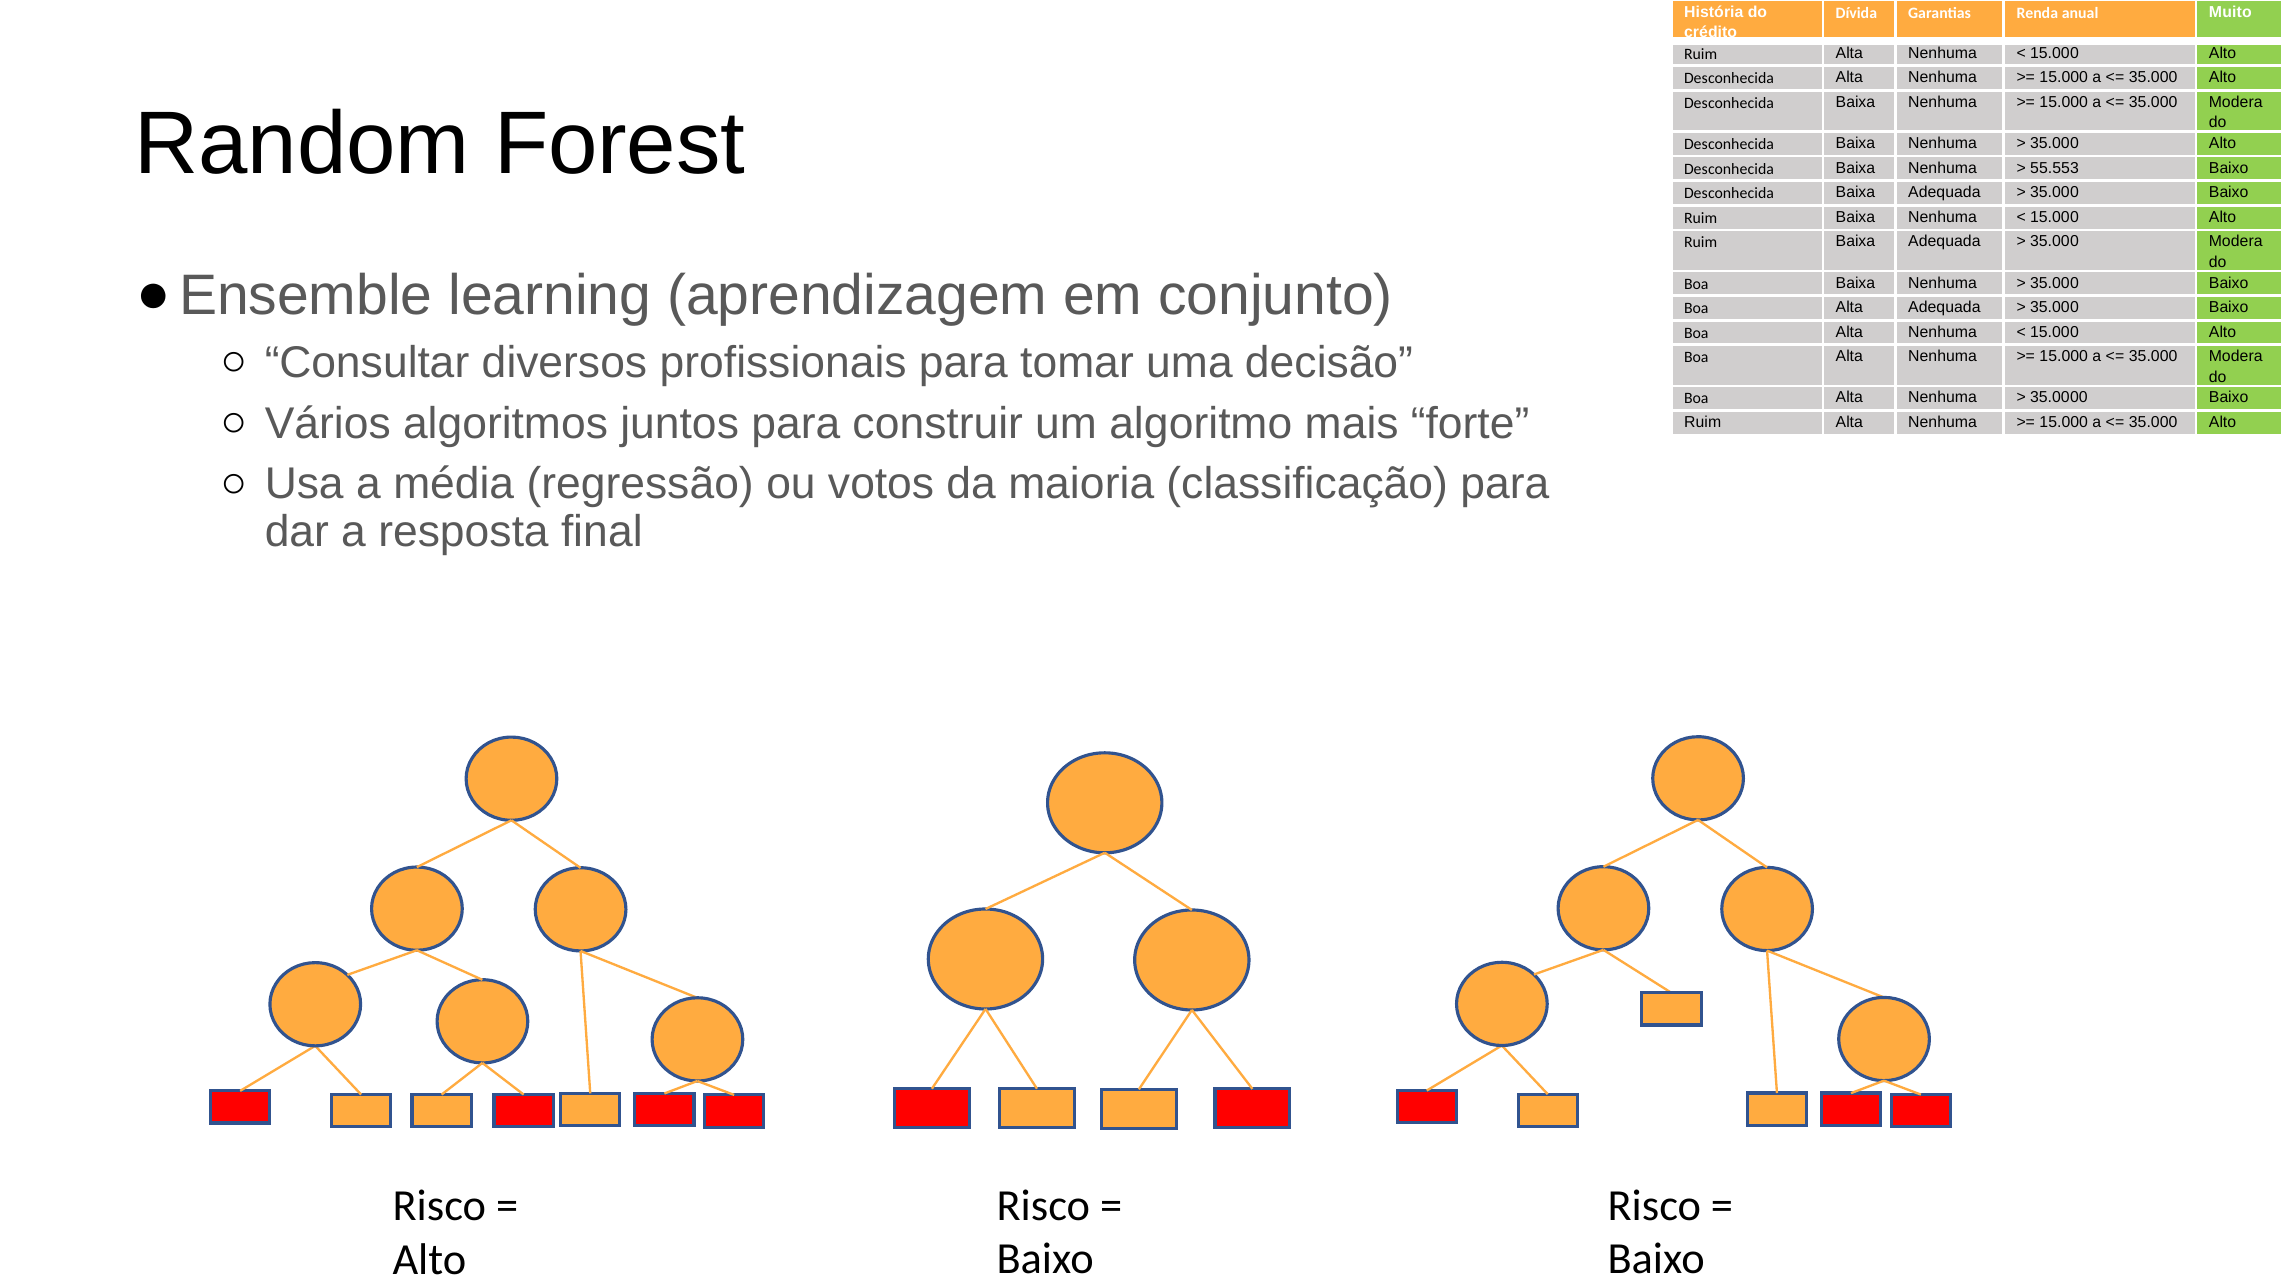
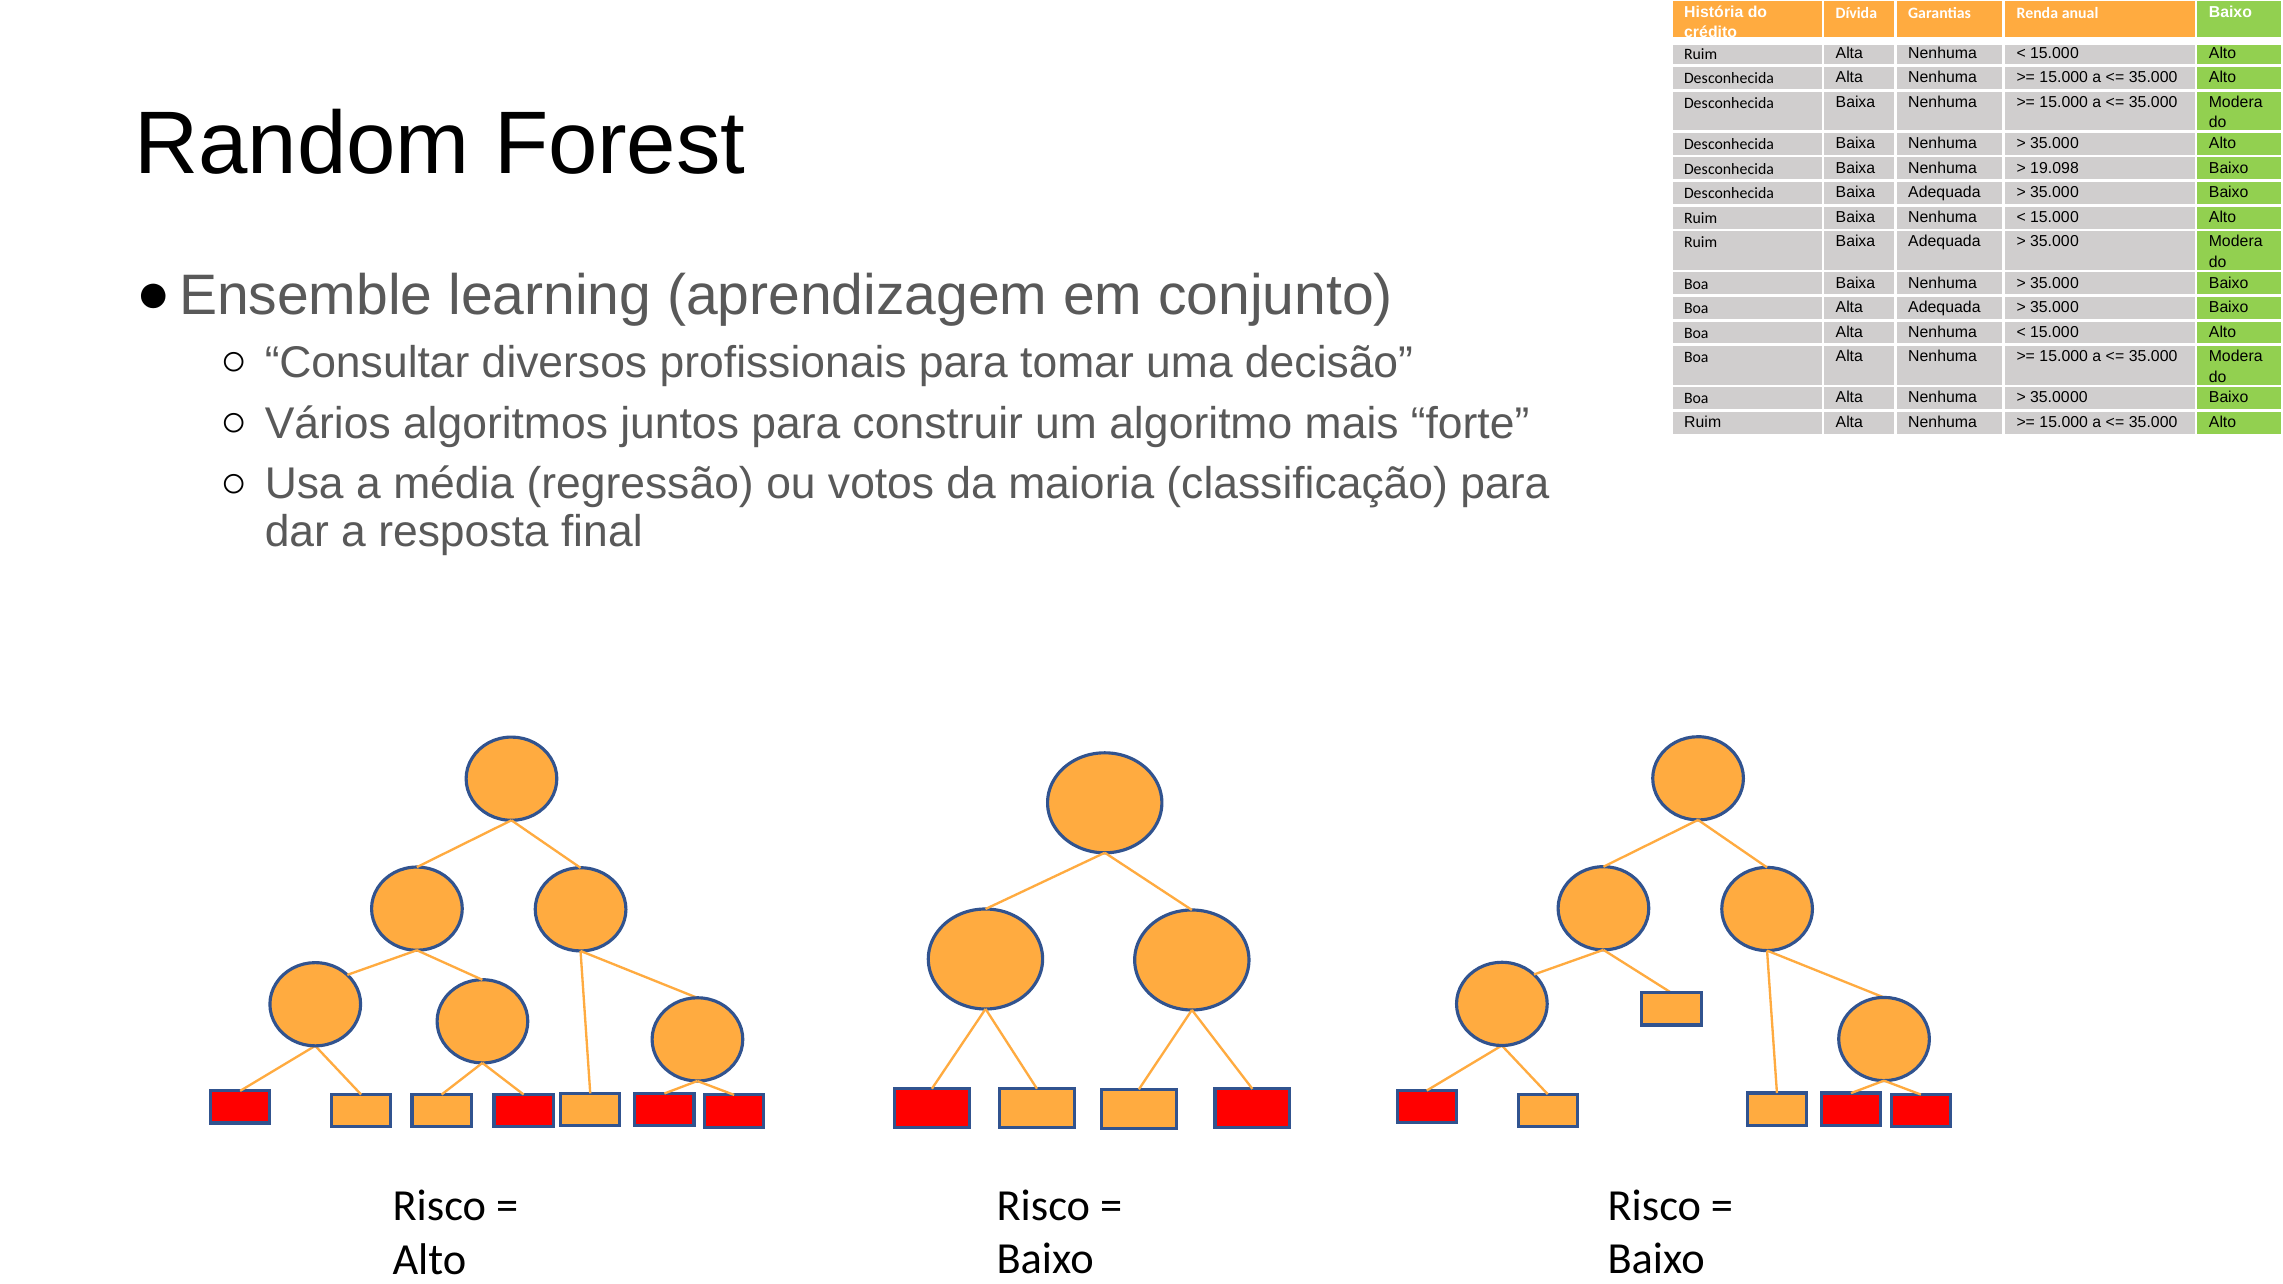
anual Muito: Muito -> Baixo (2230, 12)
55.553: 55.553 -> 19.098 (2055, 168)
